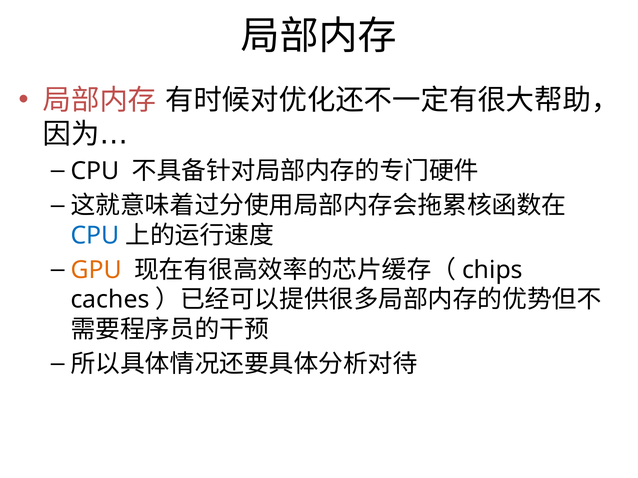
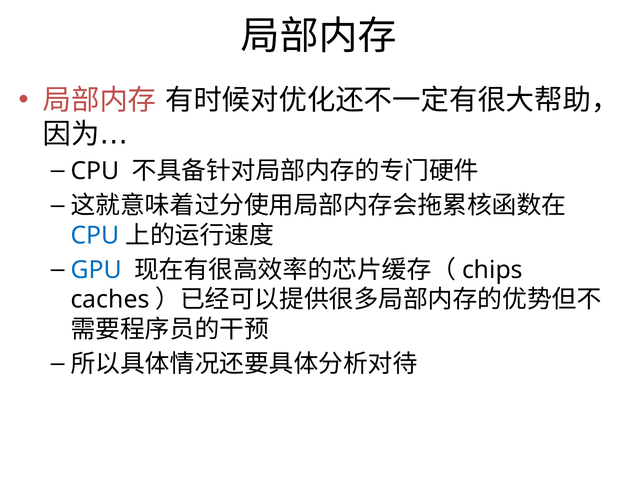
GPU colour: orange -> blue (96, 270)
